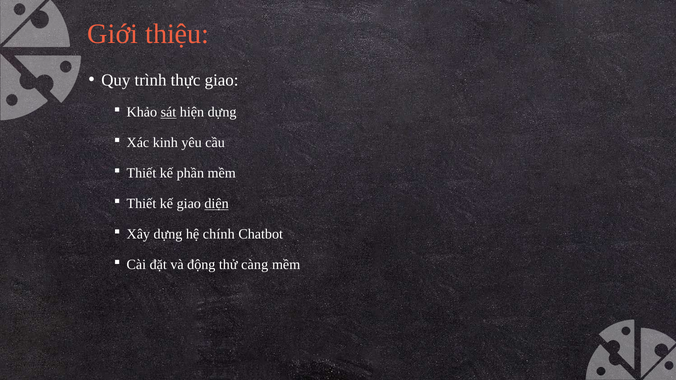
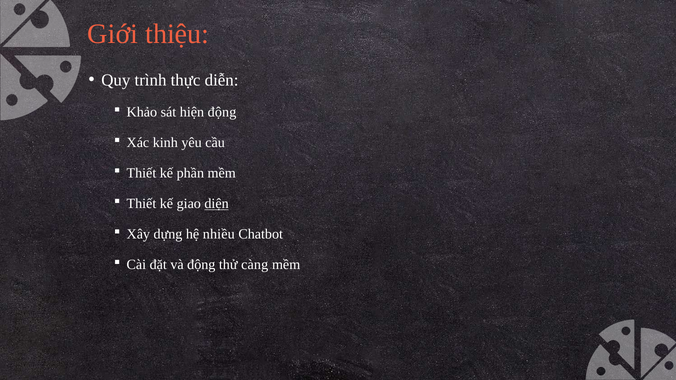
thực giao: giao -> diễn (222, 80)
sát underline: present -> none (168, 112)
hiện dựng: dựng -> động (222, 112)
chính: chính -> nhiều (219, 234)
